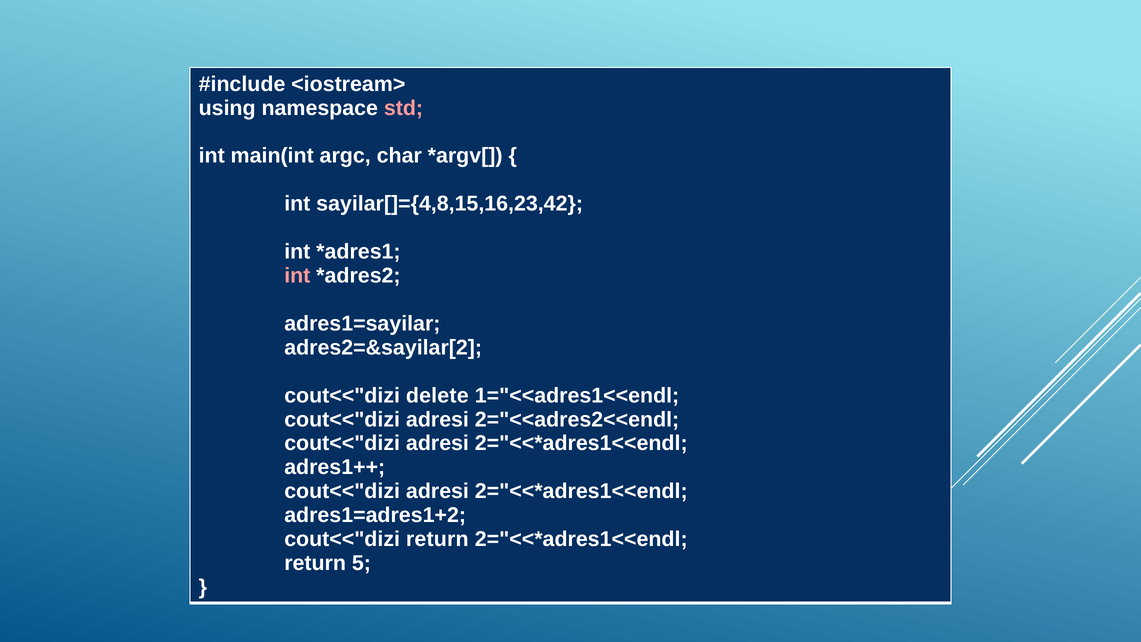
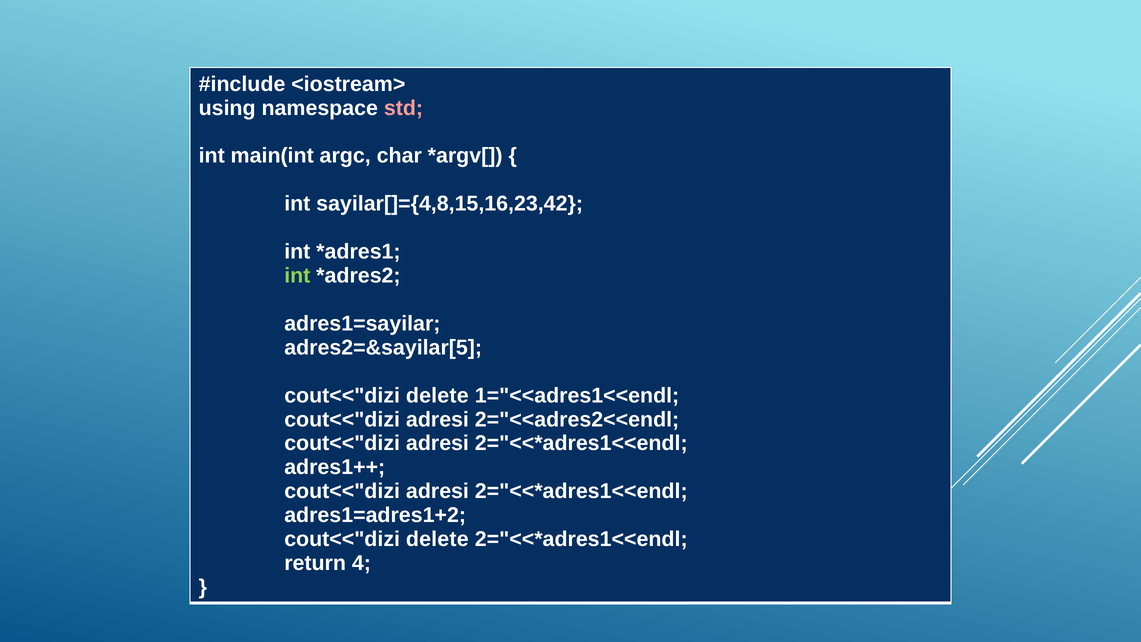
int colour: pink -> light green (297, 276)
adres2=&sayilar[2: adres2=&sayilar[2 -> adres2=&sayilar[5 (383, 347)
return: return -> delete (437, 539)
5: 5 -> 4 (361, 563)
